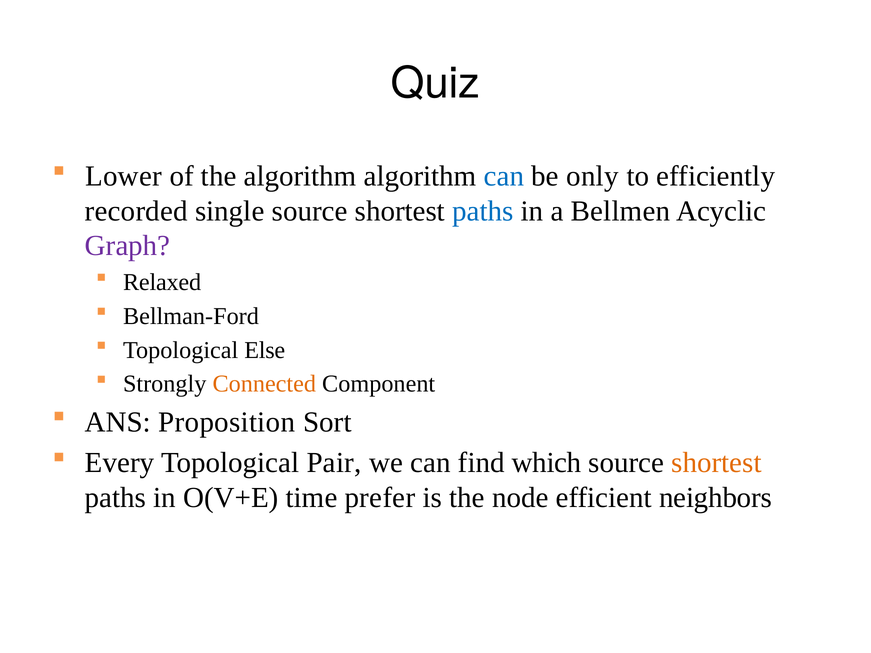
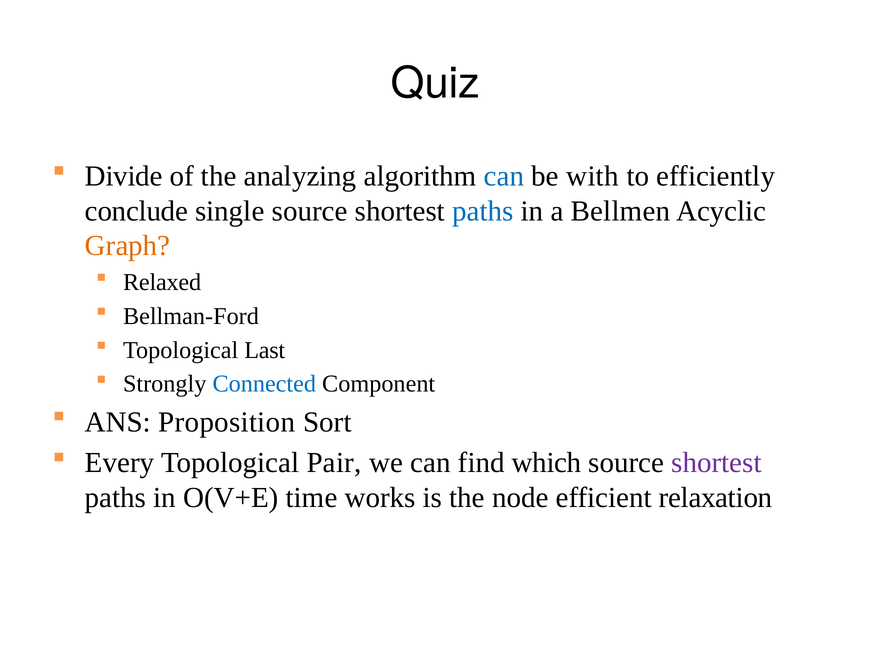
Lower: Lower -> Divide (124, 176)
the algorithm: algorithm -> analyzing (300, 176)
only: only -> with (593, 176)
recorded: recorded -> conclude (137, 211)
Graph colour: purple -> orange (128, 246)
Else: Else -> Last (265, 350)
Connected colour: orange -> blue (264, 384)
shortest colour: orange -> purple (716, 463)
prefer: prefer -> works (380, 498)
neighbors: neighbors -> relaxation (716, 498)
